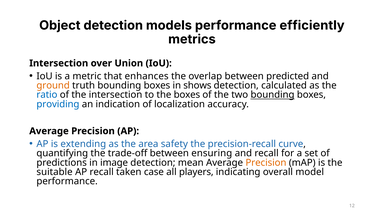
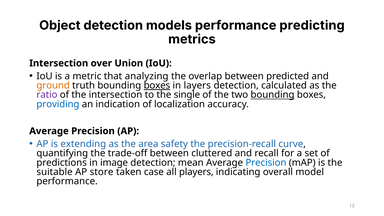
efficiently: efficiently -> predicting (312, 25)
enhances: enhances -> analyzing (147, 76)
boxes underline: none -> present (157, 85)
shows: shows -> layers (197, 85)
ratio colour: blue -> purple (47, 95)
the boxes: boxes -> single (187, 95)
ensuring: ensuring -> cluttered (212, 153)
Precision colour: orange -> blue (266, 163)
AP recall: recall -> store (102, 172)
